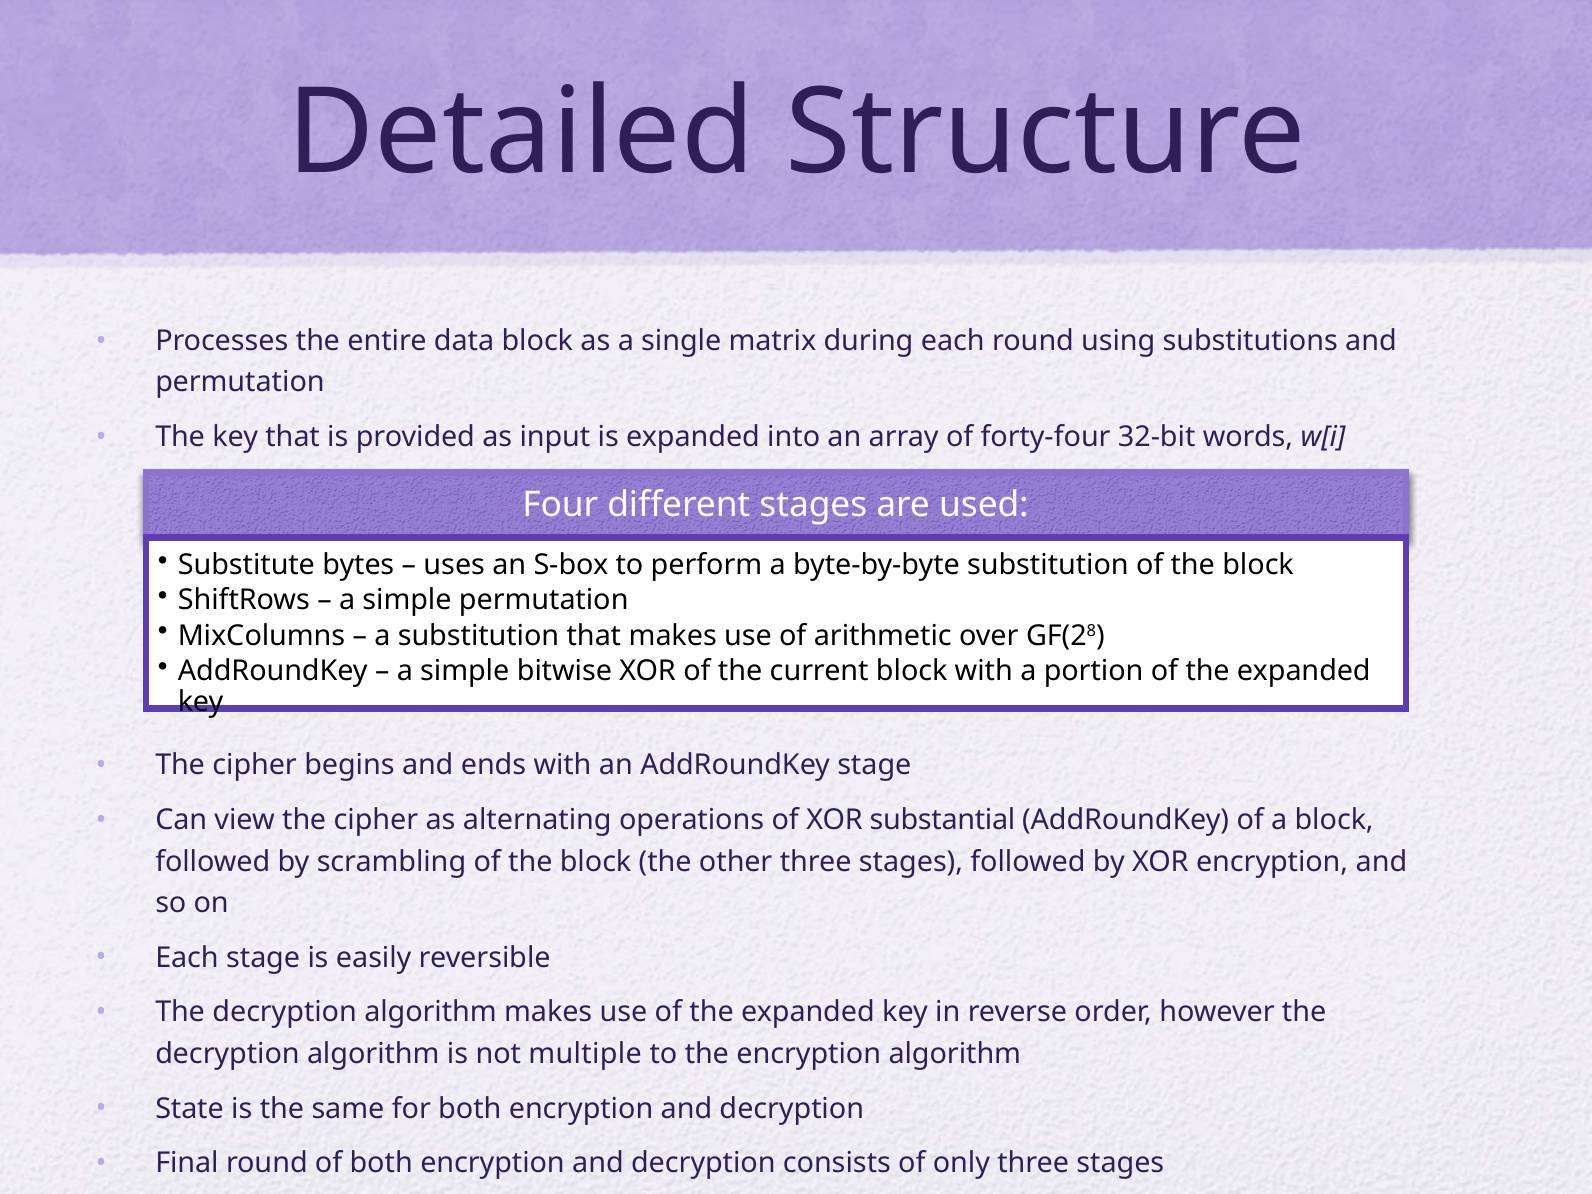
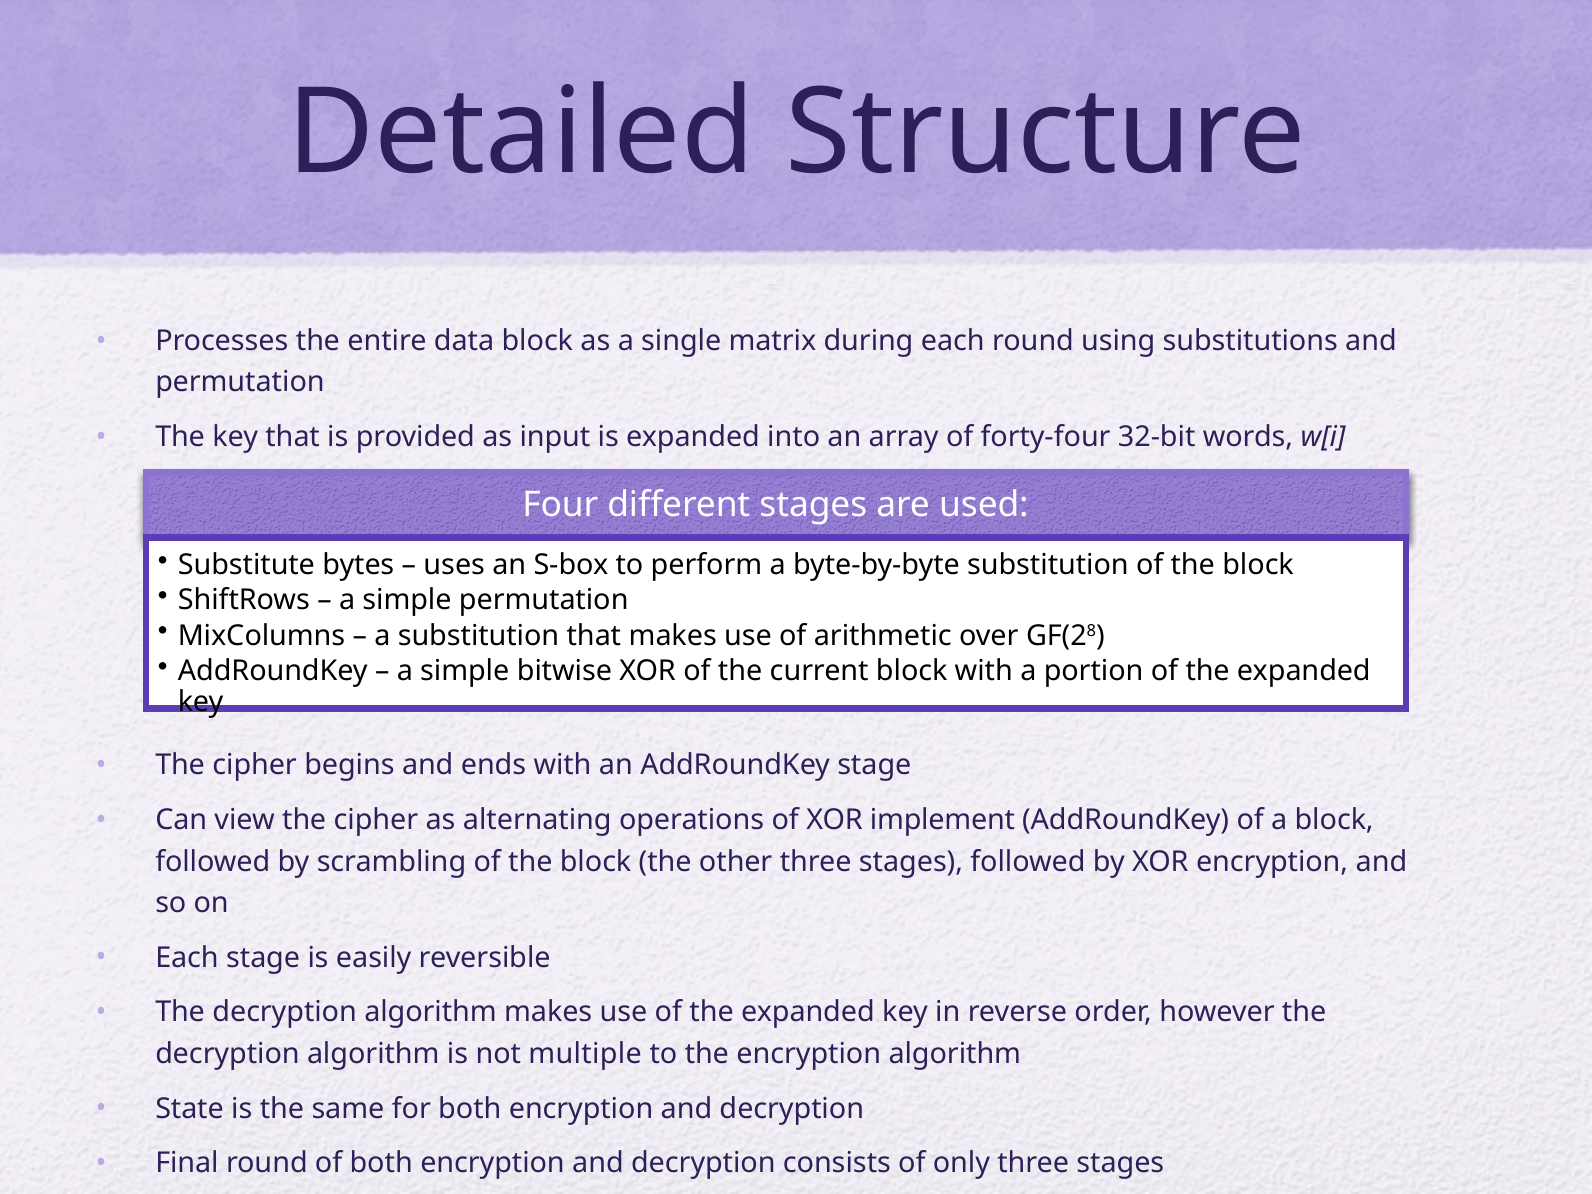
substantial: substantial -> implement (942, 820)
